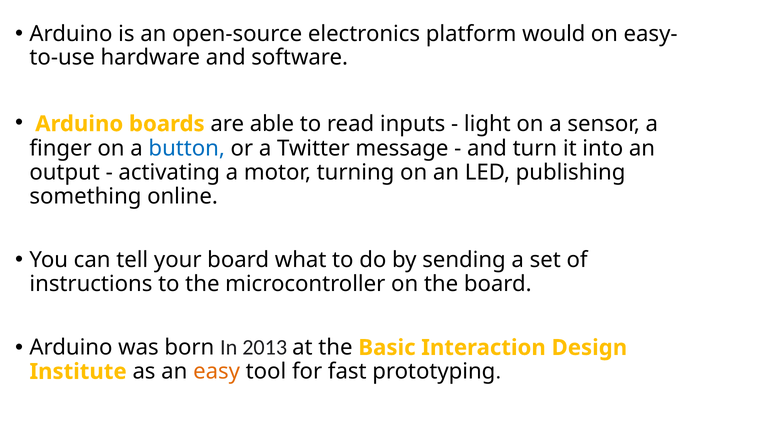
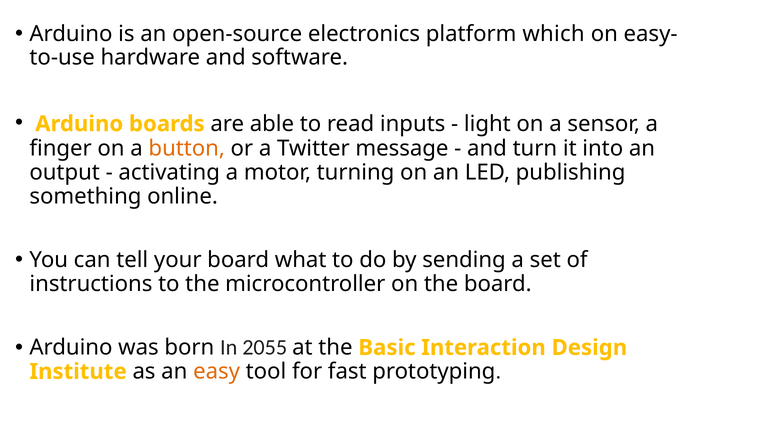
would: would -> which (554, 34)
button colour: blue -> orange (187, 148)
2013: 2013 -> 2055 (265, 348)
